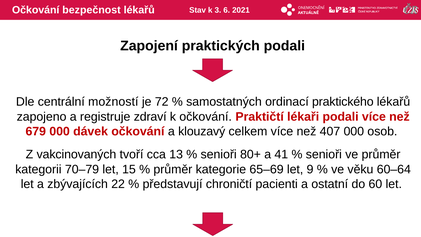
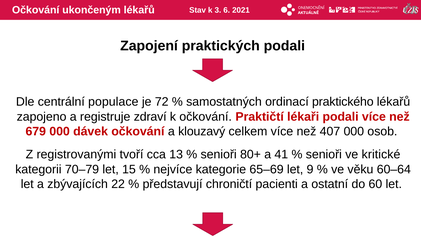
bezpečnost: bezpečnost -> ukončeným (92, 10)
možností: možností -> populace (113, 102)
vakcinovaných: vakcinovaných -> registrovanými (76, 154)
ve průměr: průměr -> kritické (381, 154)
průměr: průměr -> nejvíce (173, 169)
